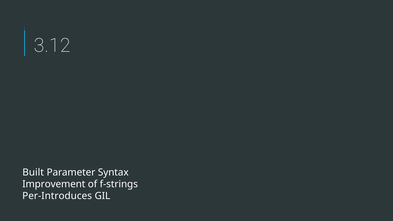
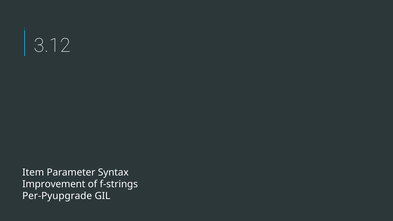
Built: Built -> Item (33, 172)
Per-Introduces: Per-Introduces -> Per-Pyupgrade (57, 196)
